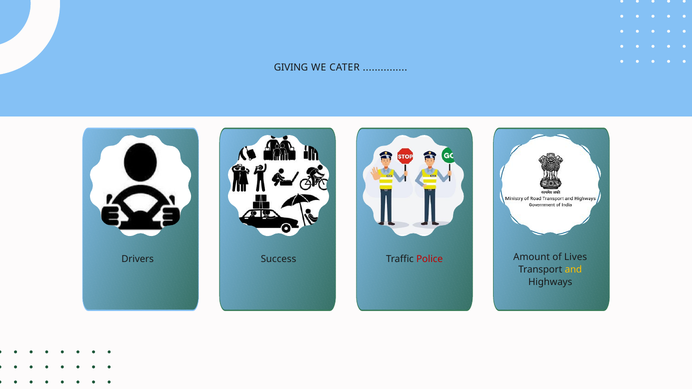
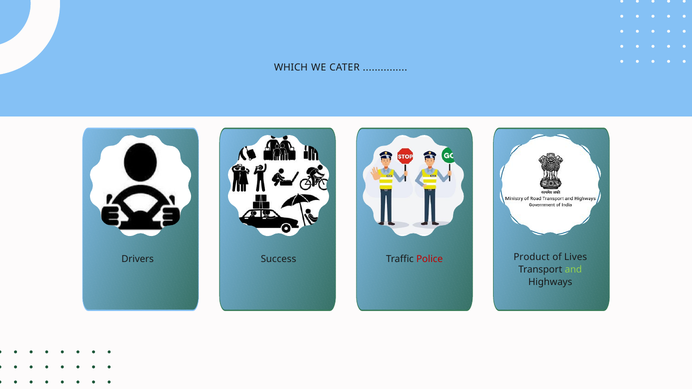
GIVING: GIVING -> WHICH (291, 67)
Amount: Amount -> Product (532, 257)
and colour: yellow -> light green (573, 270)
